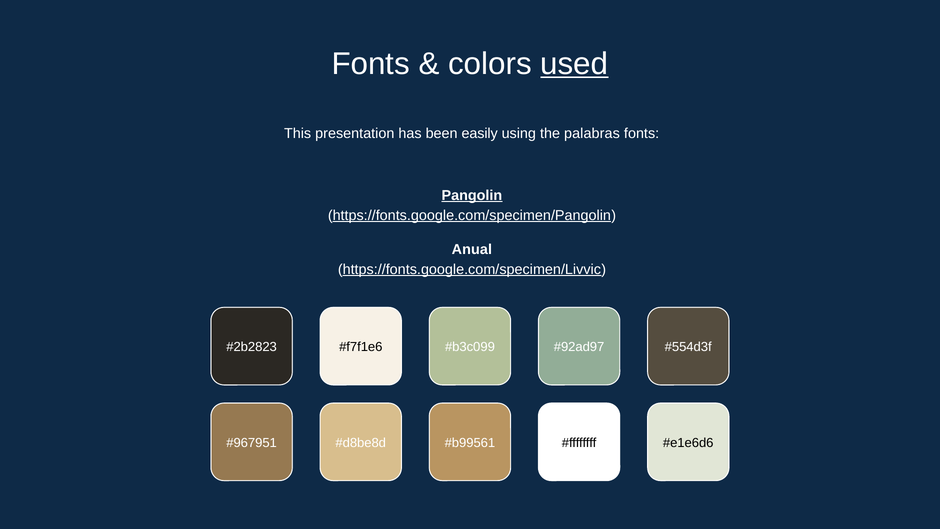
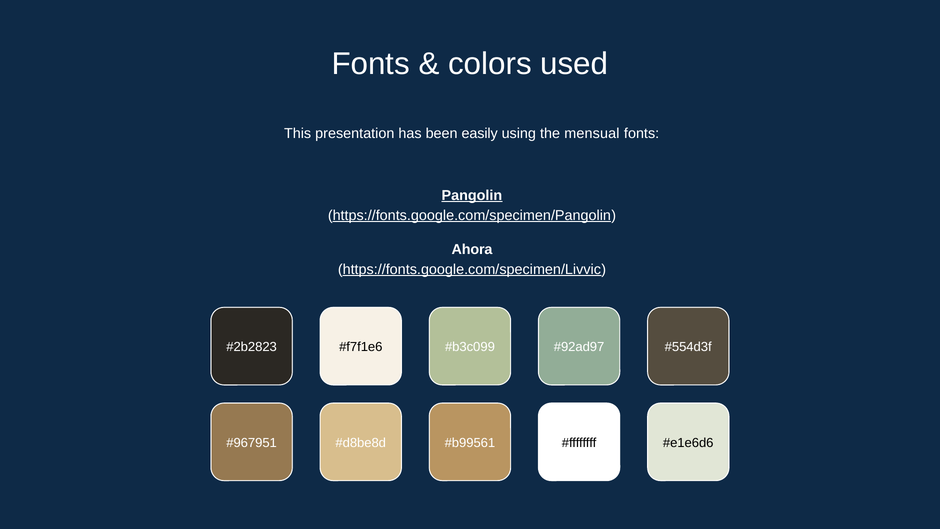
used underline: present -> none (574, 64)
palabras: palabras -> mensual (592, 133)
Anual: Anual -> Ahora (472, 249)
